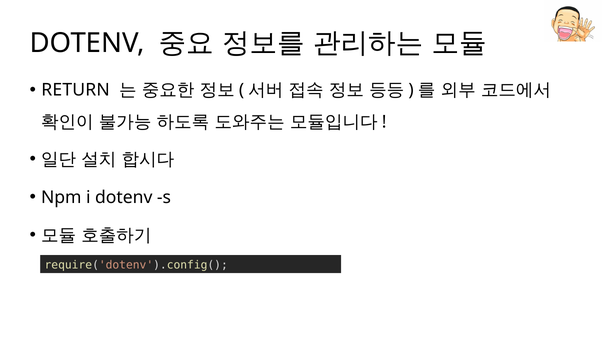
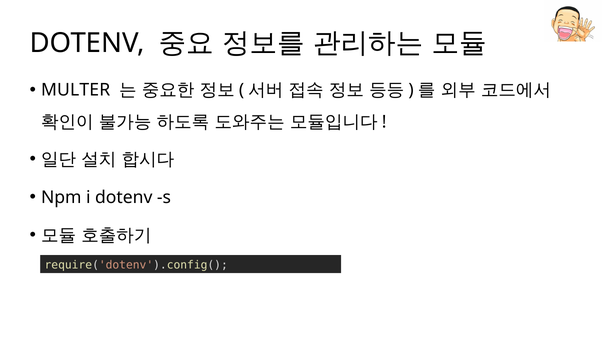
RETURN: RETURN -> MULTER (76, 90)
